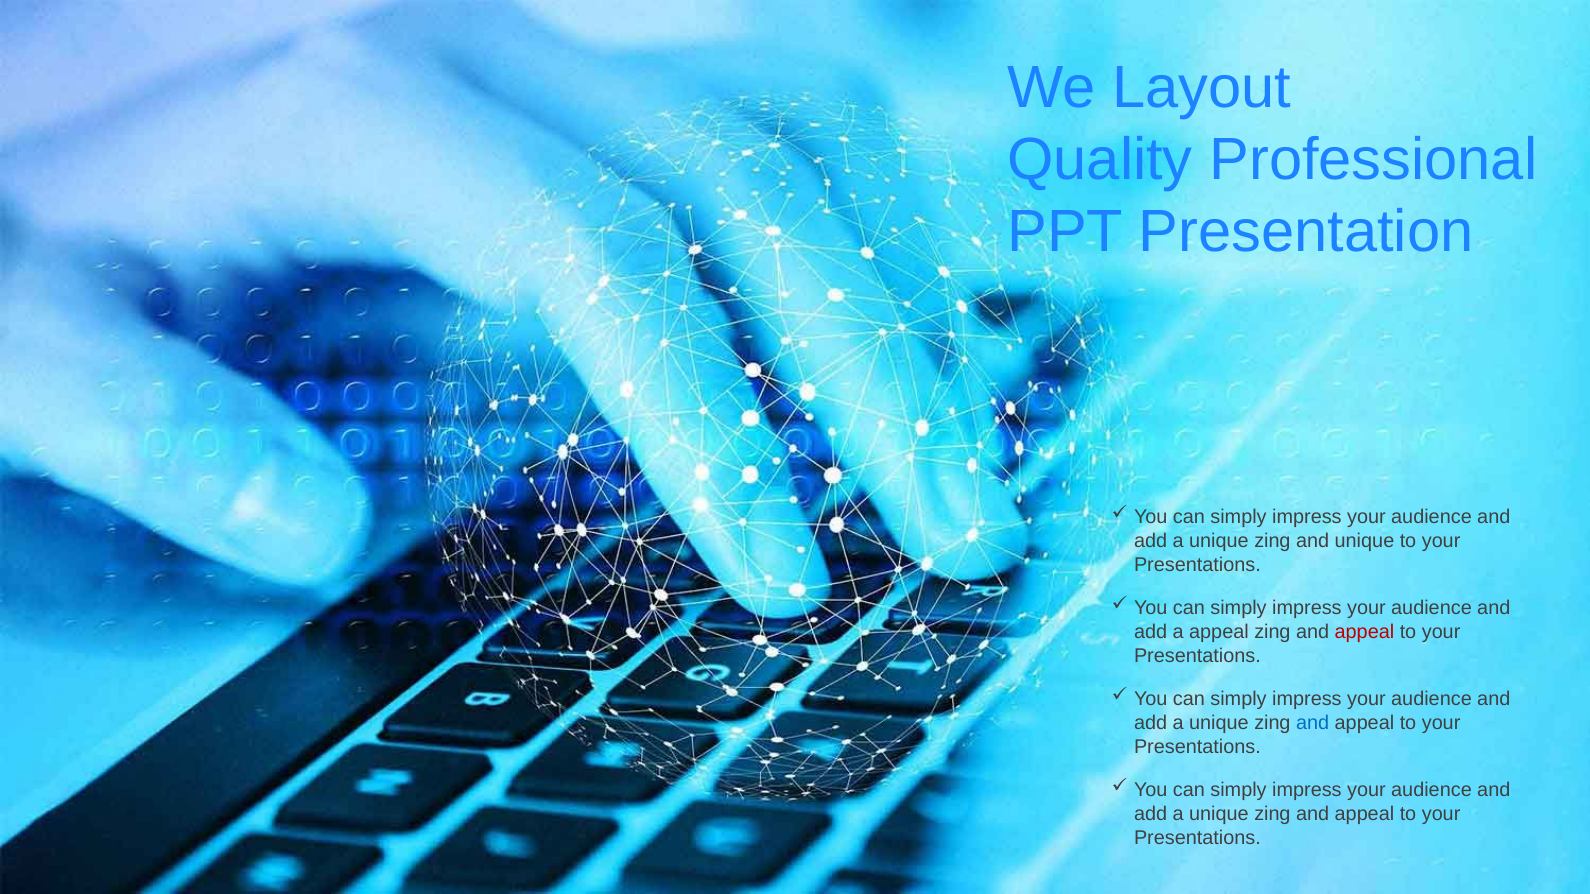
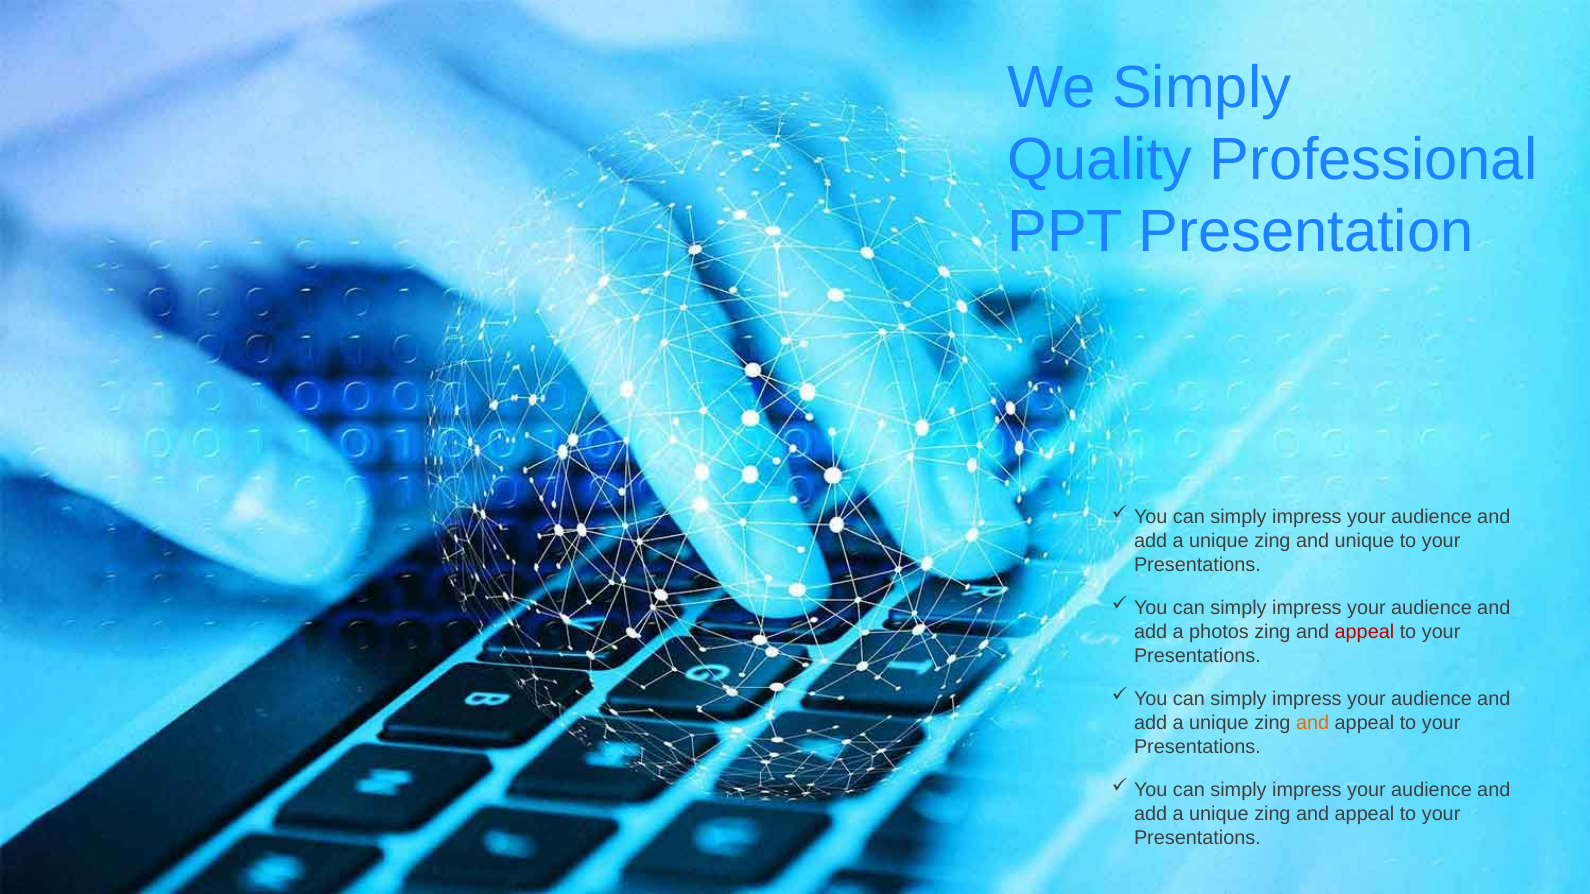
We Layout: Layout -> Simply (1202, 88)
a appeal: appeal -> photos (1219, 632)
and colour: blue -> orange (1313, 723)
